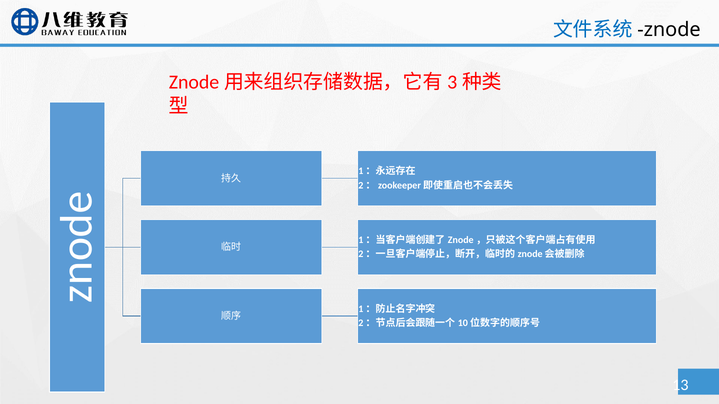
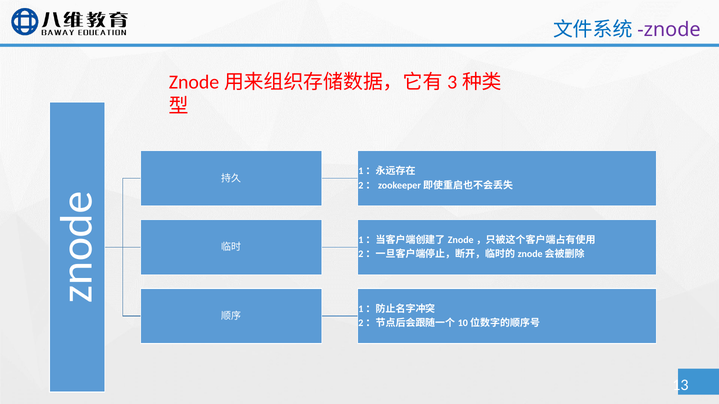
znode colour: black -> purple (669, 30)
